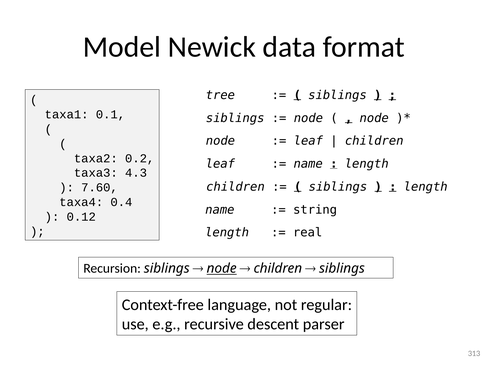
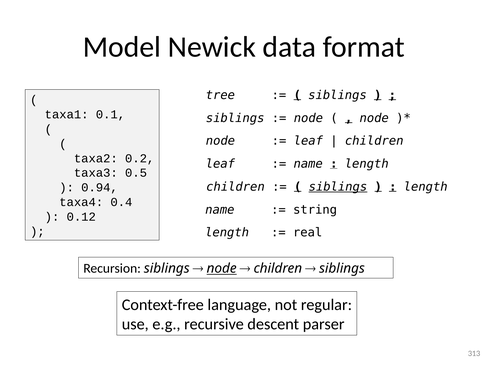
4.3: 4.3 -> 0.5 (136, 173)
siblings underline: none -> present (338, 187)
7.60: 7.60 -> 0.94 (99, 188)
